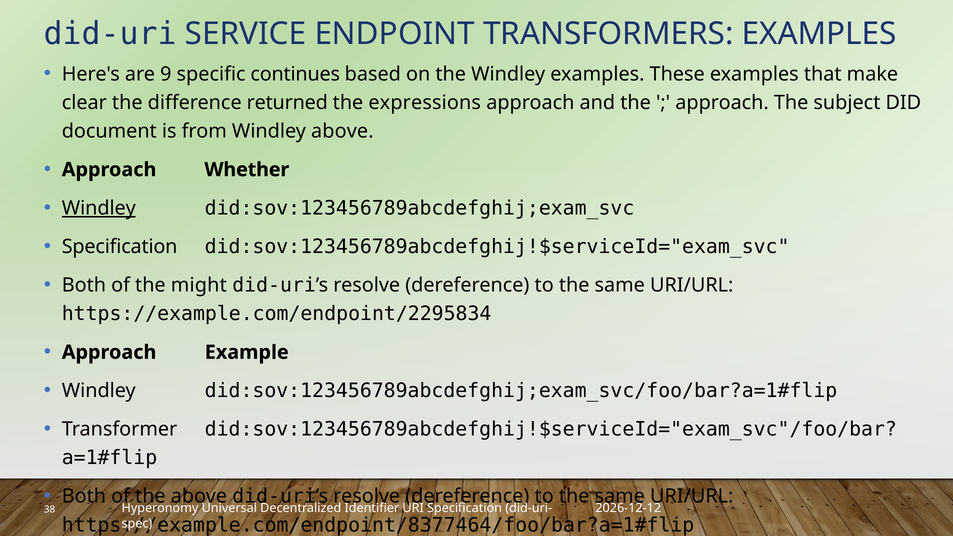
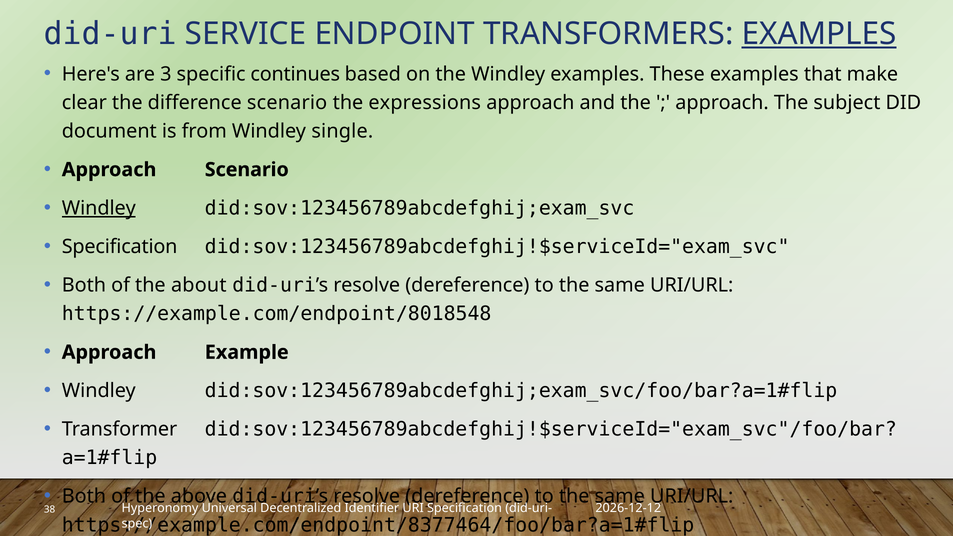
EXAMPLES underline: none -> present (819, 34)
9: 9 -> 3 (166, 74)
difference returned: returned -> scenario (287, 103)
Windley above: above -> single (342, 131)
Approach Whether: Whether -> Scenario (247, 170)
might: might -> about (199, 285)
https://example.com/endpoint/2295834: https://example.com/endpoint/2295834 -> https://example.com/endpoint/8018548 (277, 314)
